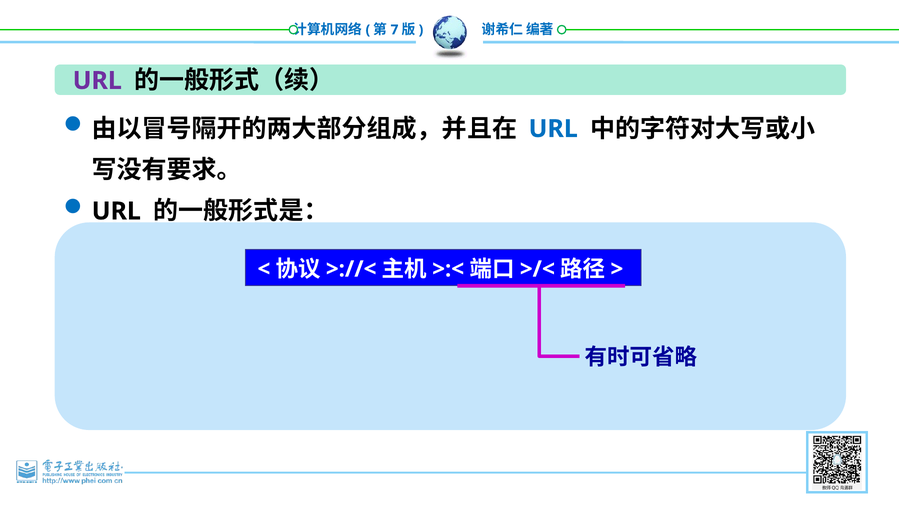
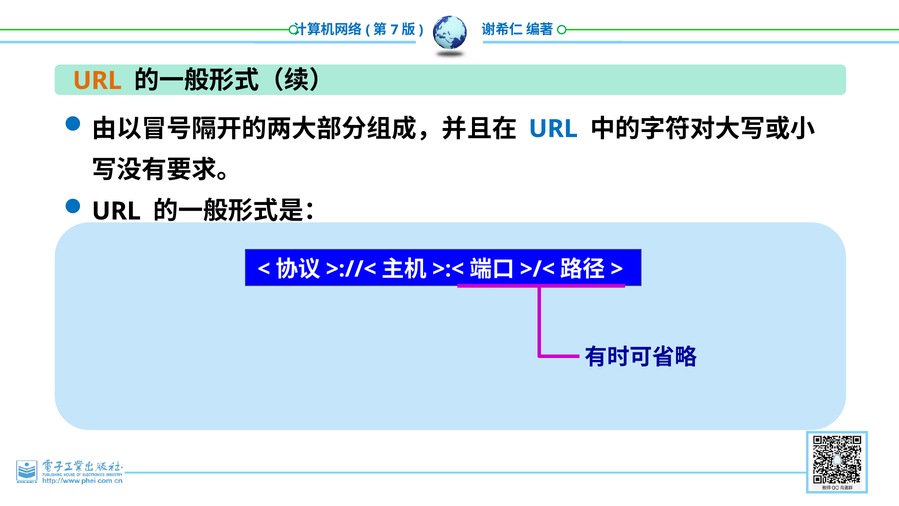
URL colour: purple -> orange (97, 81)
